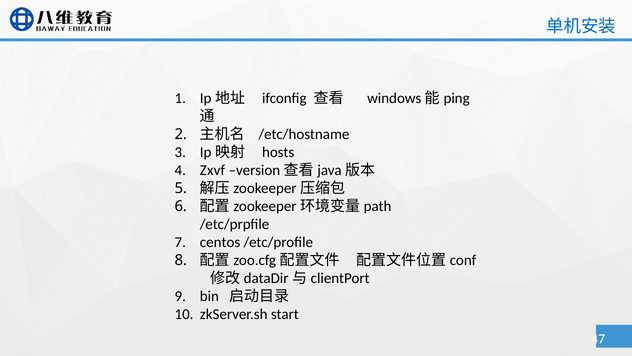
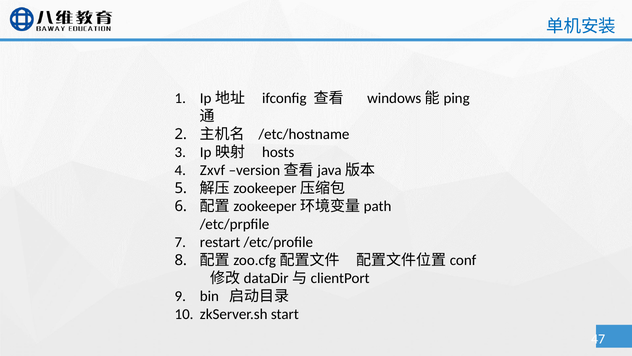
centos: centos -> restart (220, 242)
